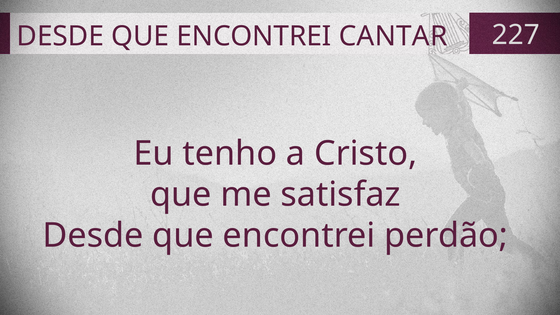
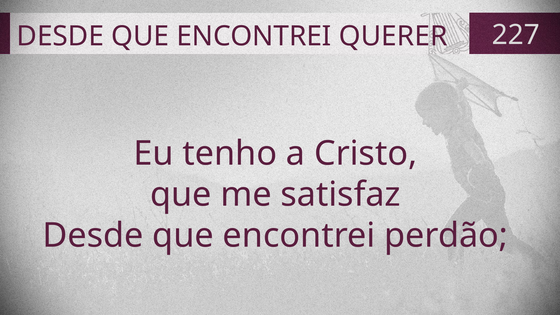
CANTAR: CANTAR -> QUERER (393, 36)
